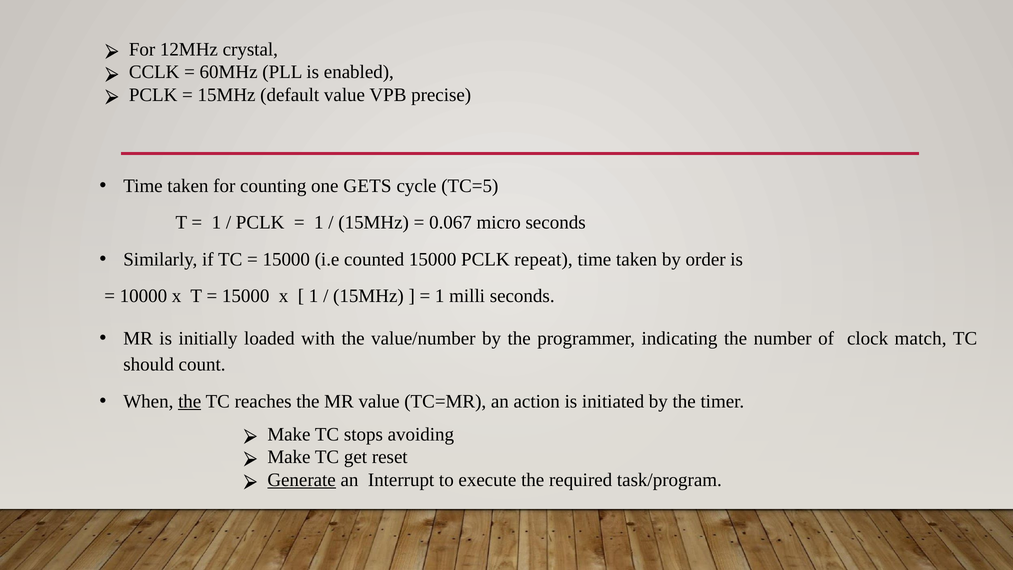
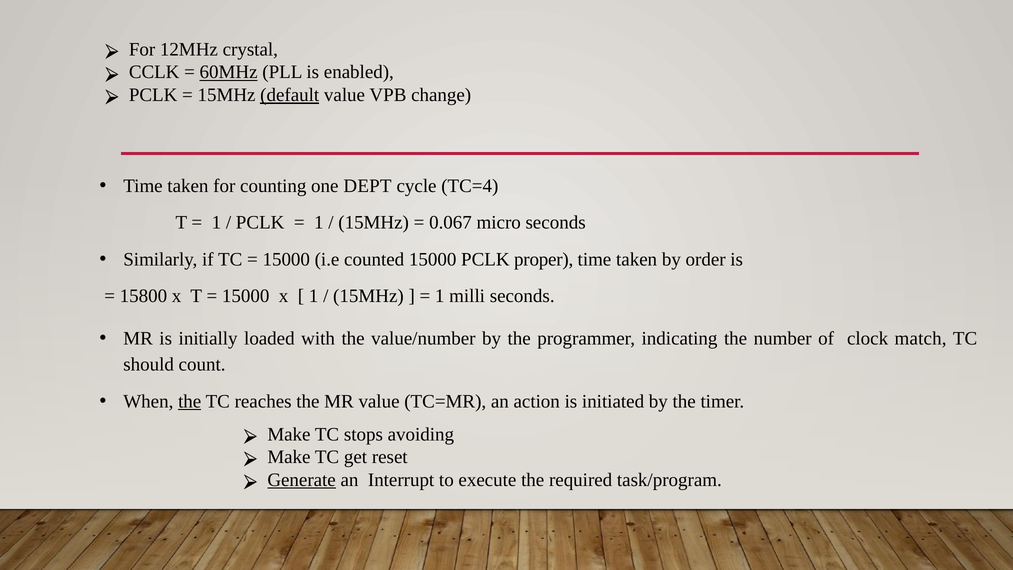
60MHz underline: none -> present (229, 72)
default underline: none -> present (290, 95)
precise: precise -> change (441, 95)
GETS: GETS -> DEPT (368, 186)
TC=5: TC=5 -> TC=4 (470, 186)
repeat: repeat -> proper (544, 259)
10000: 10000 -> 15800 (143, 296)
